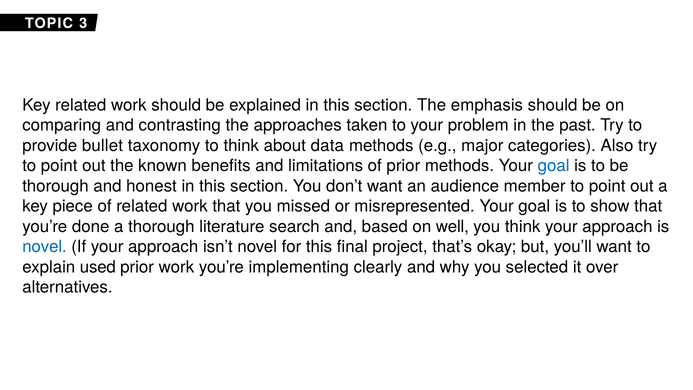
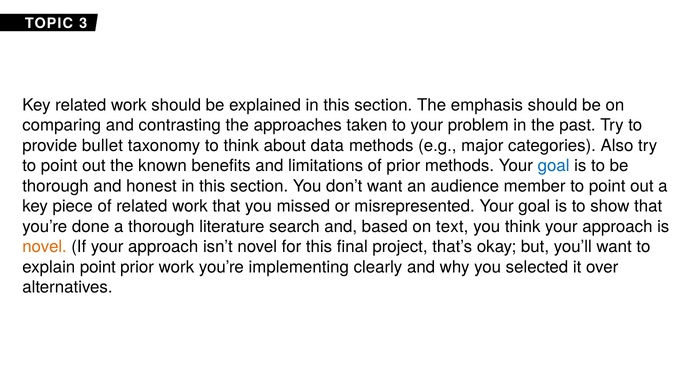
well: well -> text (452, 226)
novel colour: blue -> orange (45, 247)
explain used: used -> point (98, 267)
